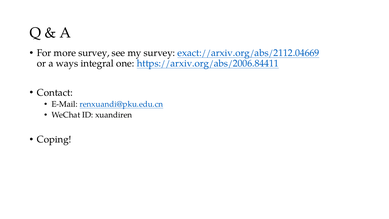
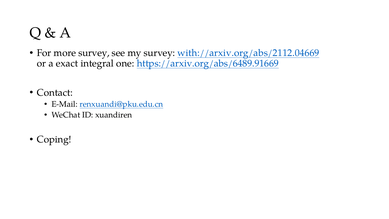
exact://arxiv.org/abs/2112.04669: exact://arxiv.org/abs/2112.04669 -> with://arxiv.org/abs/2112.04669 (248, 53)
ways: ways -> exact (67, 63)
https://arxiv.org/abs/2006.84411: https://arxiv.org/abs/2006.84411 -> https://arxiv.org/abs/6489.91669 (208, 63)
